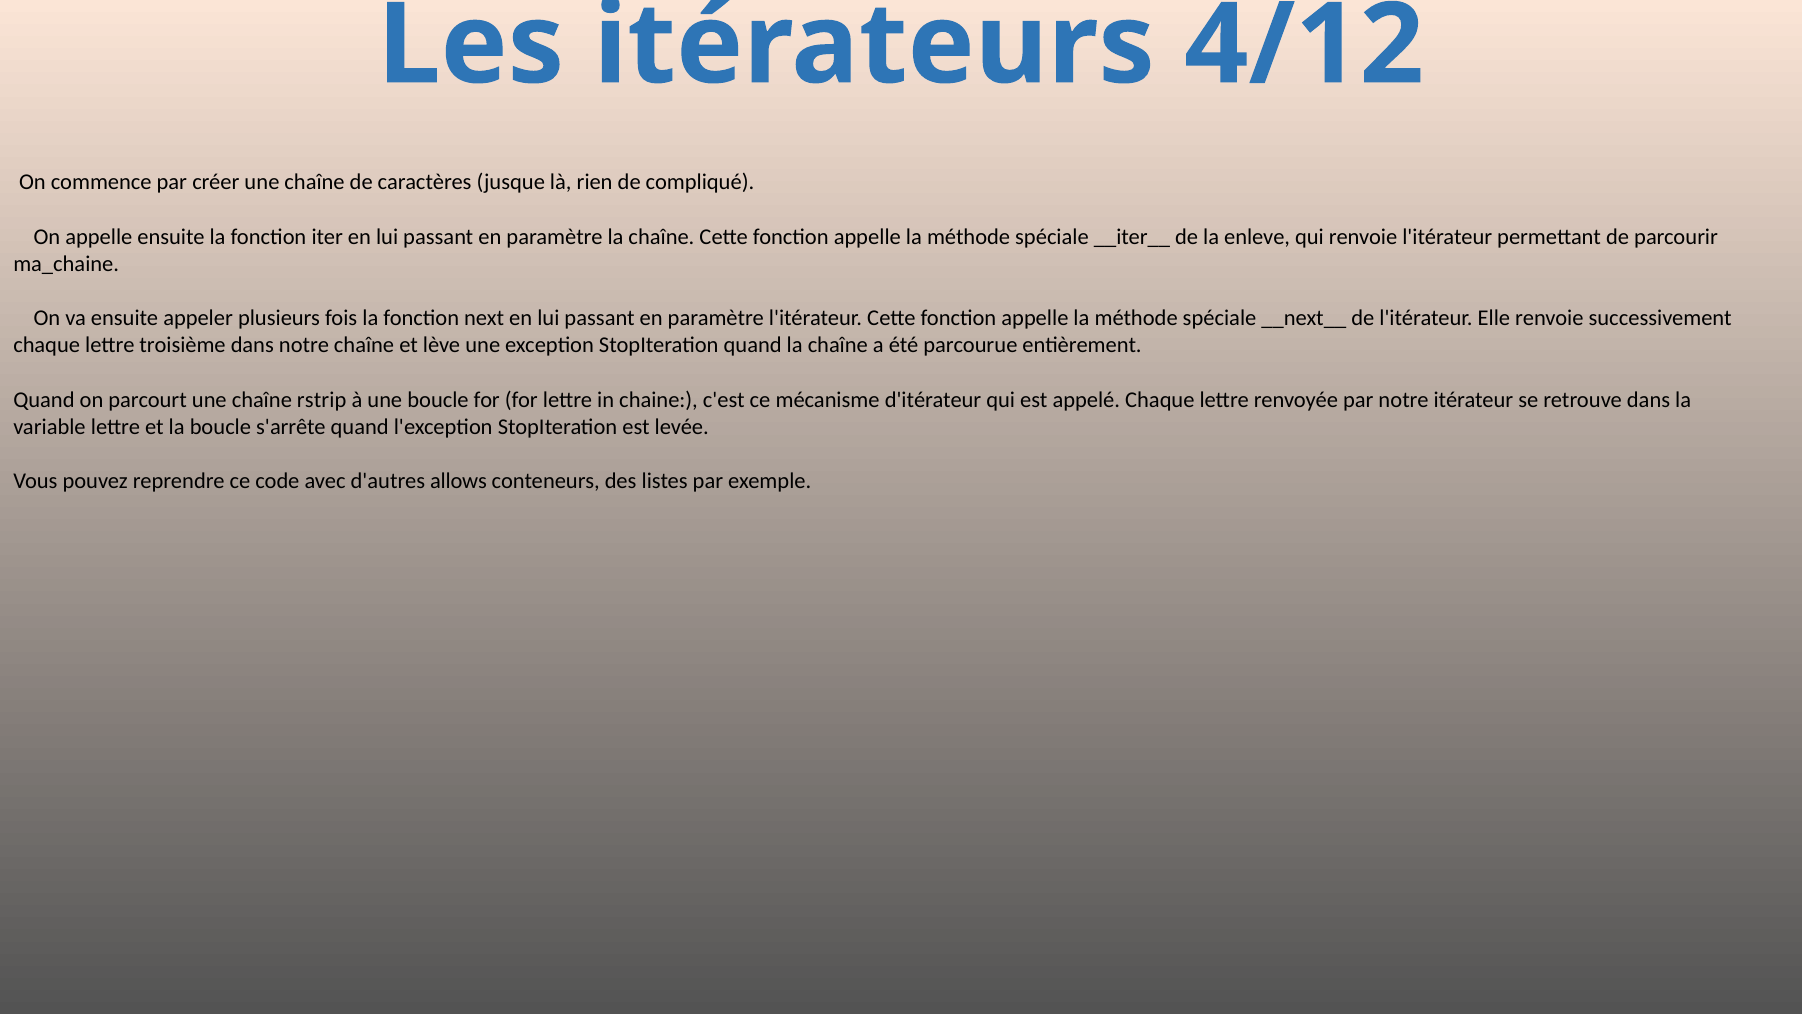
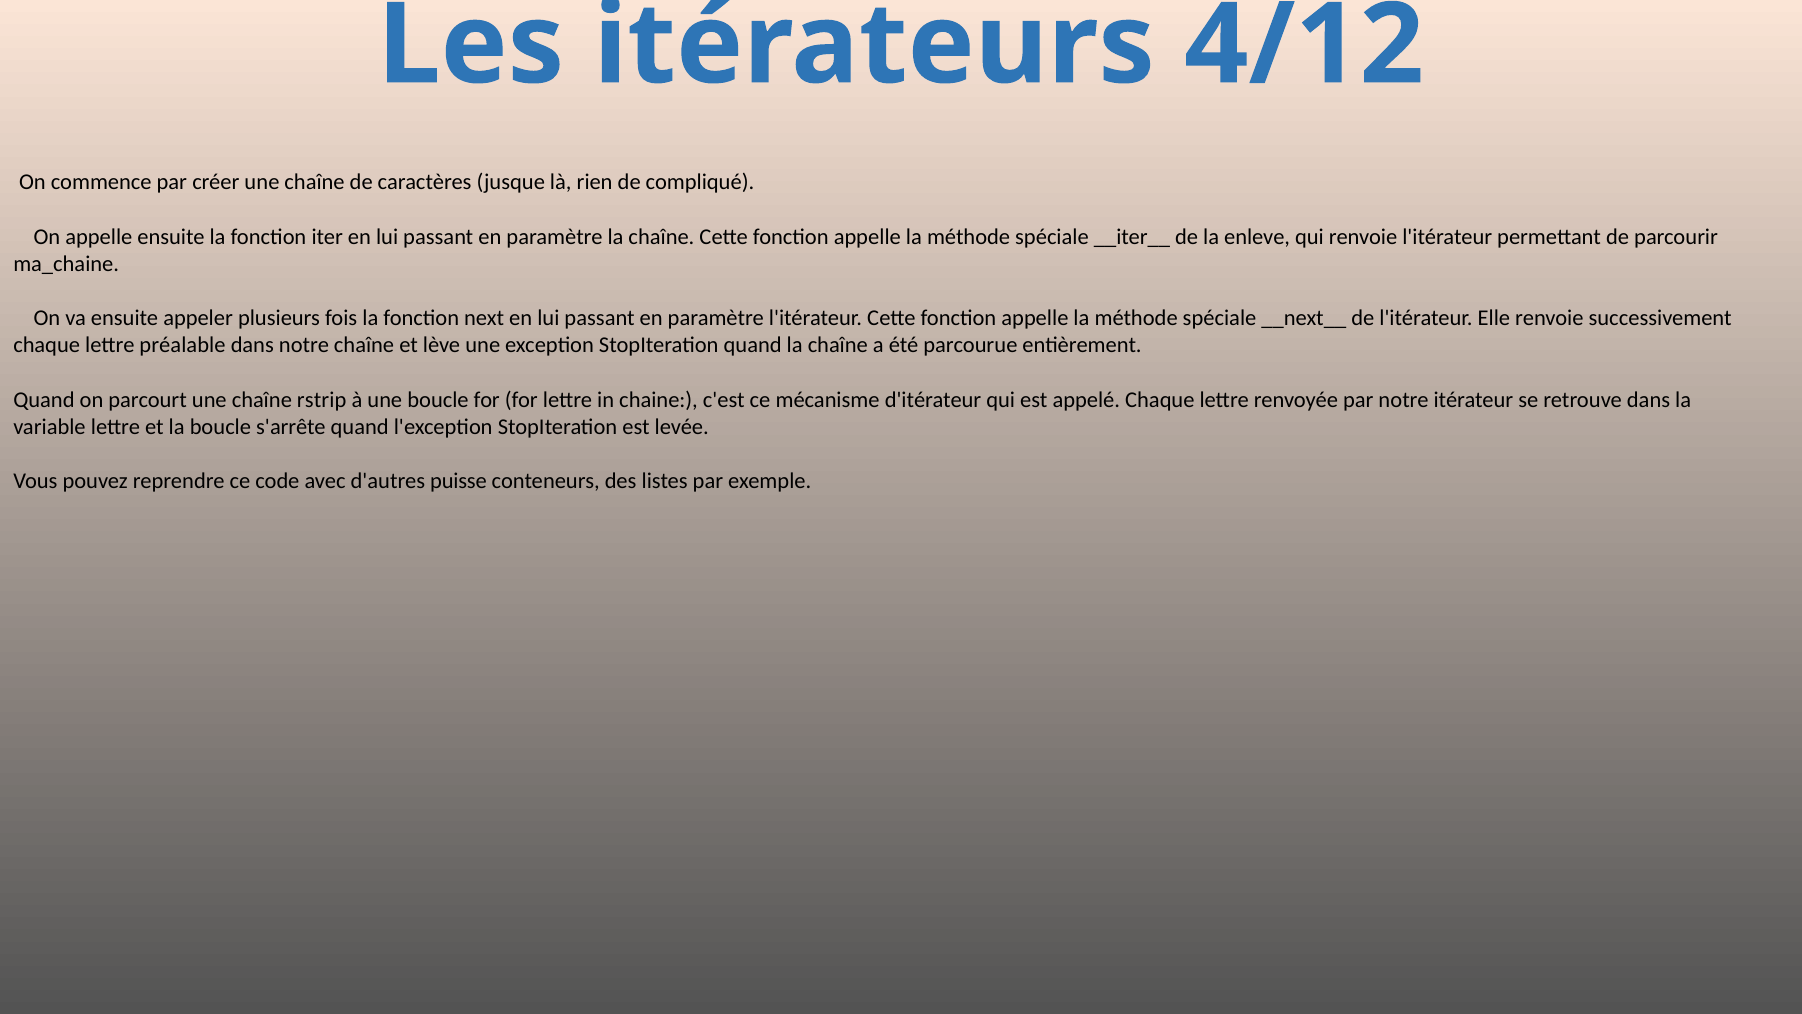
troisième: troisième -> préalable (182, 345)
allows: allows -> puisse (458, 481)
